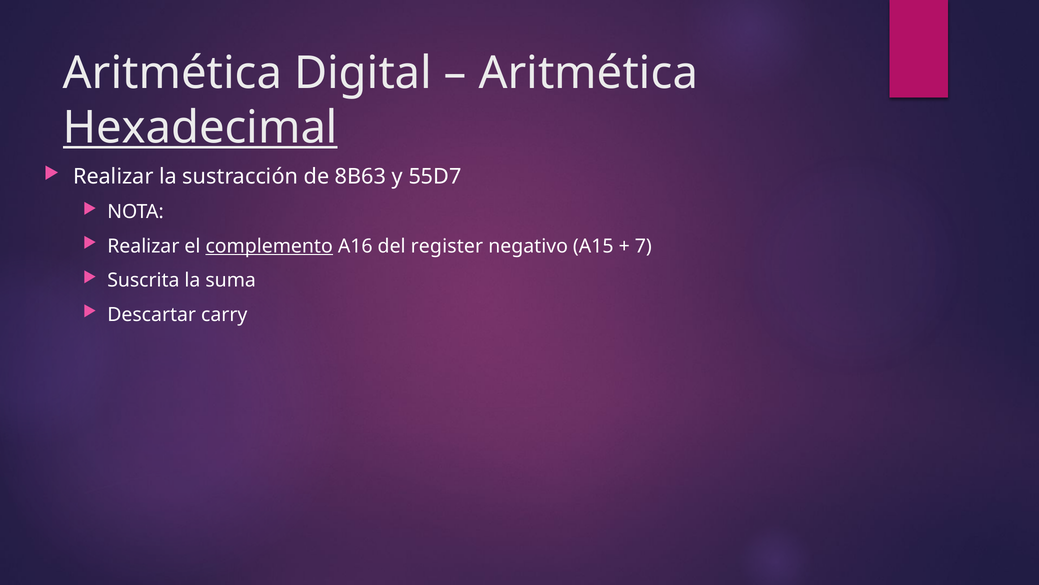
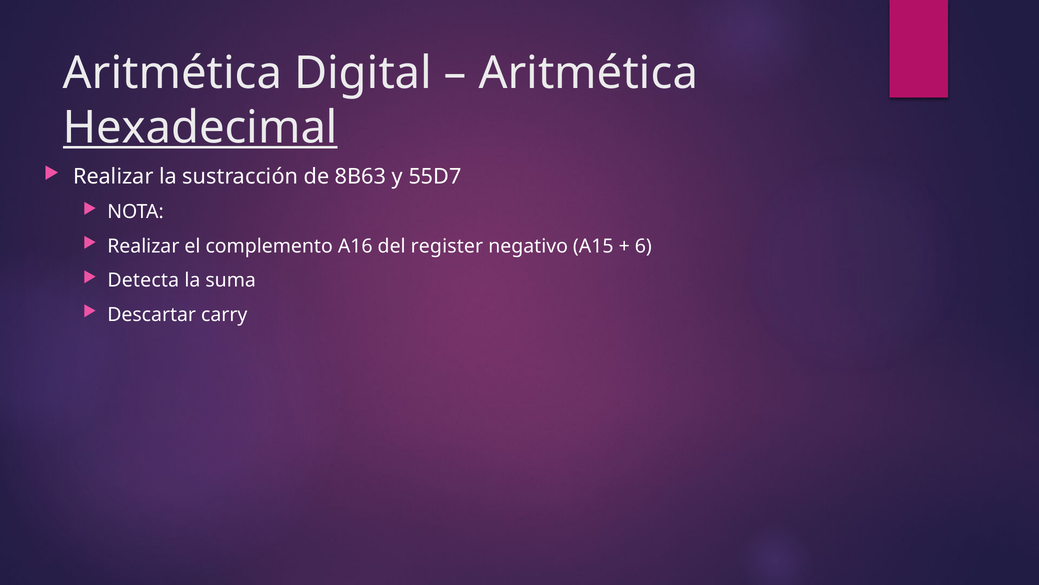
complemento underline: present -> none (269, 246)
7: 7 -> 6 (643, 246)
Suscrita: Suscrita -> Detecta (143, 280)
